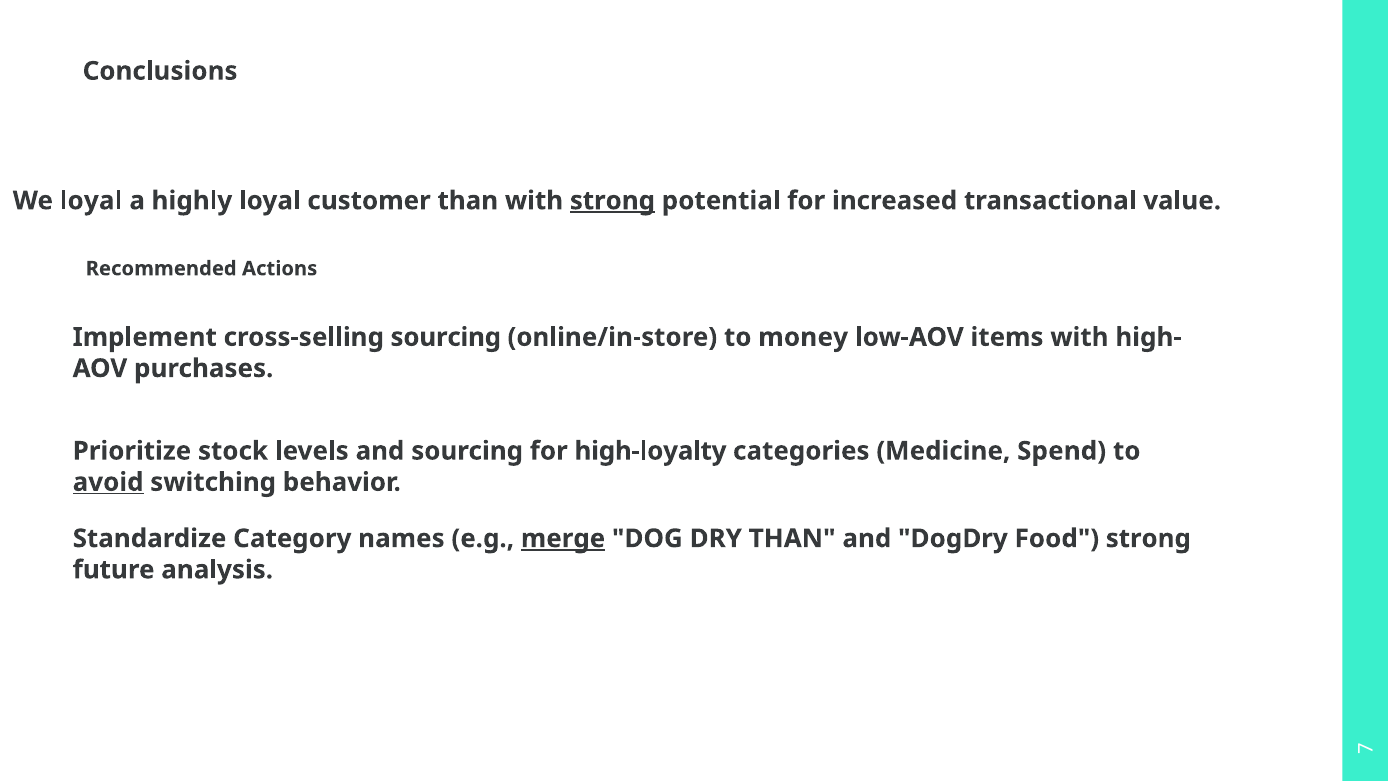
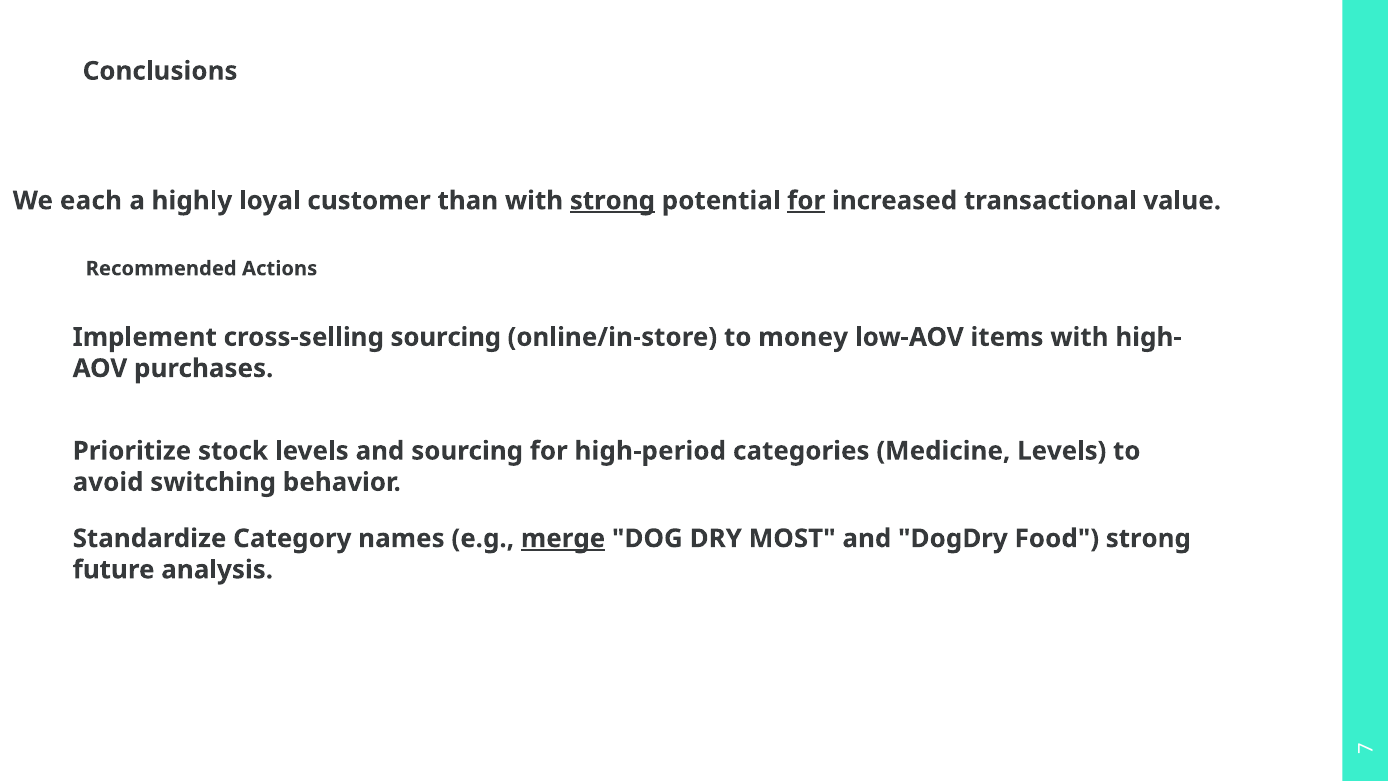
We loyal: loyal -> each (91, 201)
for underline: none -> present (806, 201)
high-loyalty: high-loyalty -> high-period (650, 451)
Medicine Spend: Spend -> Levels (1062, 451)
avoid underline: present -> none (108, 482)
DRY THAN: THAN -> MOST (792, 538)
